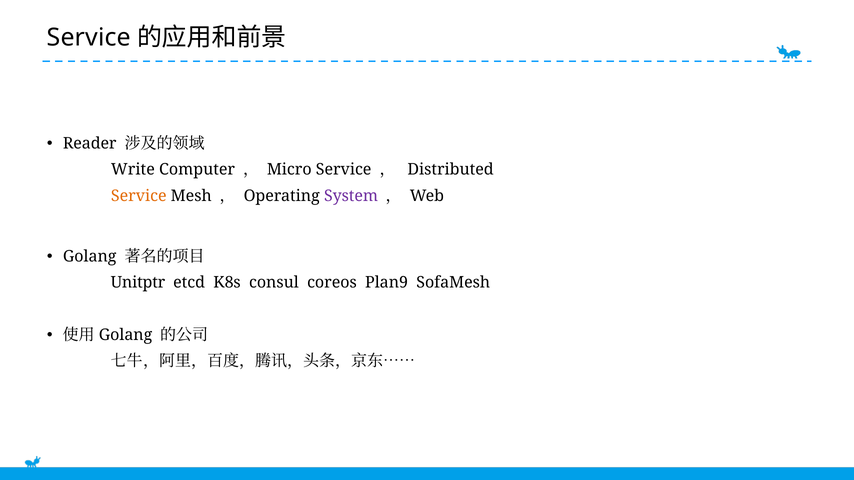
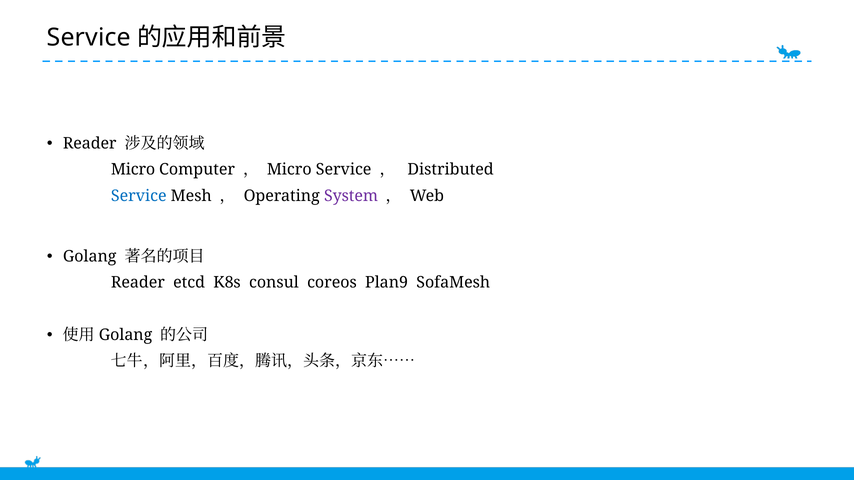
Write: Write -> Micro (133, 170)
Service colour: orange -> blue (139, 196)
Unitptr: Unitptr -> Reader (138, 283)
